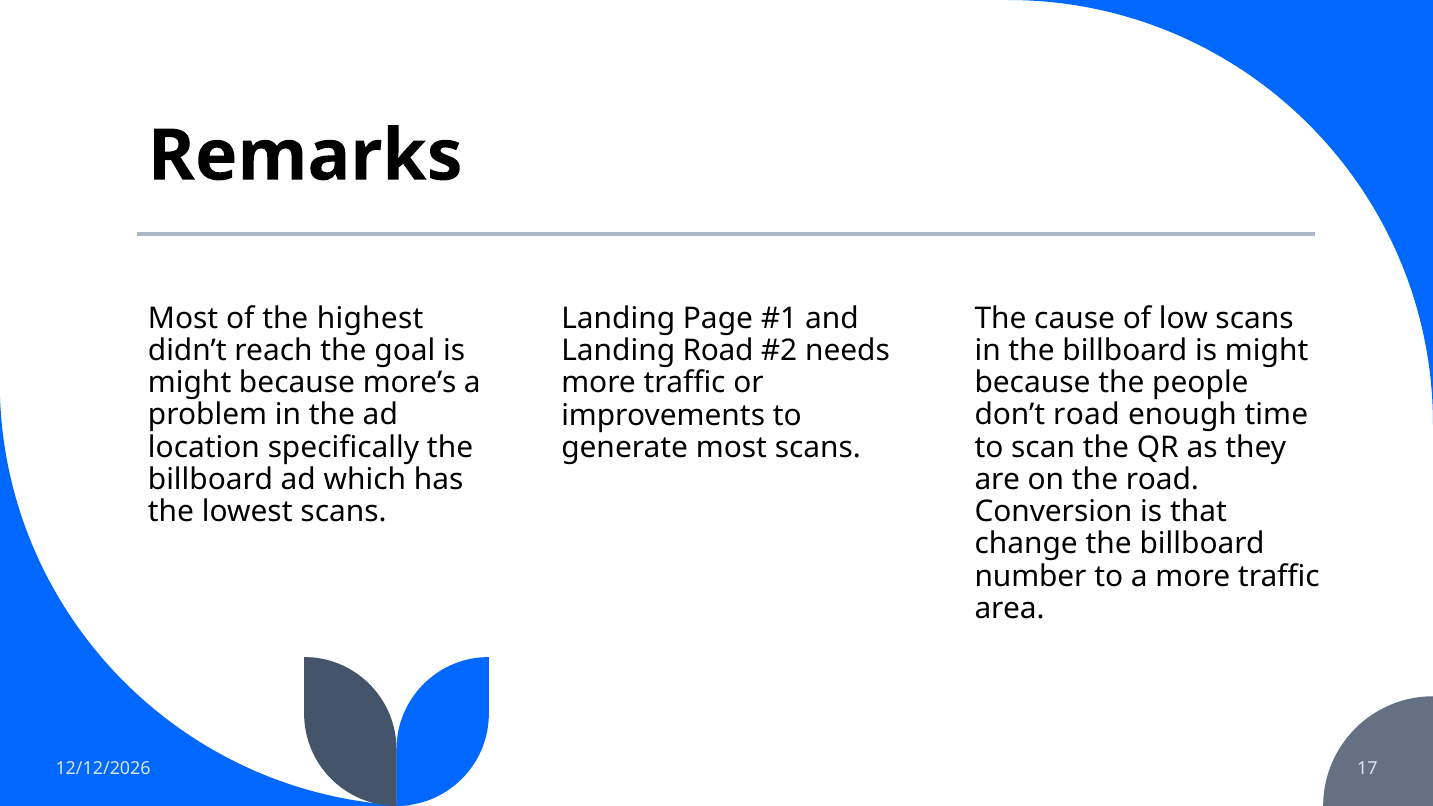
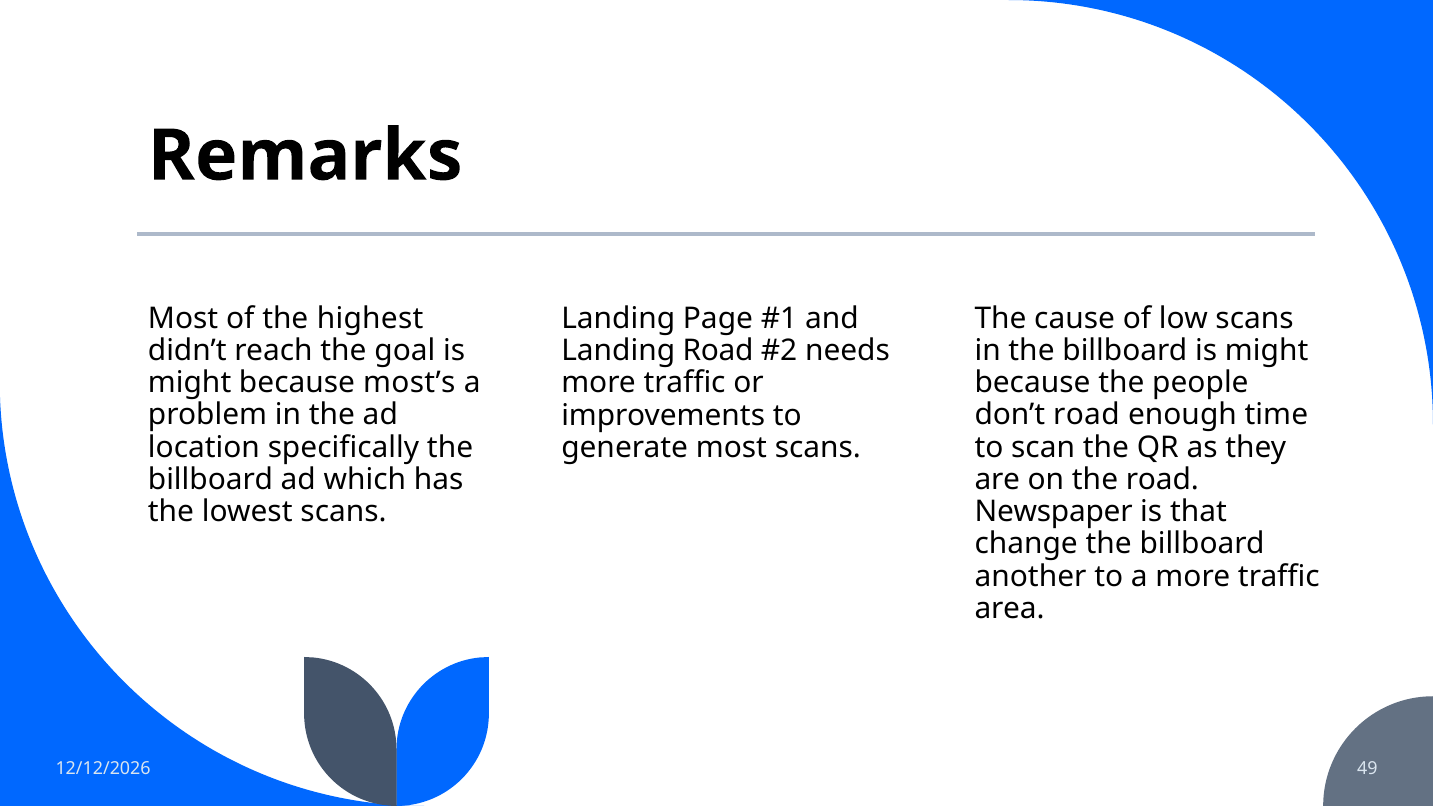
more’s: more’s -> most’s (409, 383)
Conversion: Conversion -> Newspaper (1054, 512)
number: number -> another (1031, 576)
17: 17 -> 49 (1367, 768)
